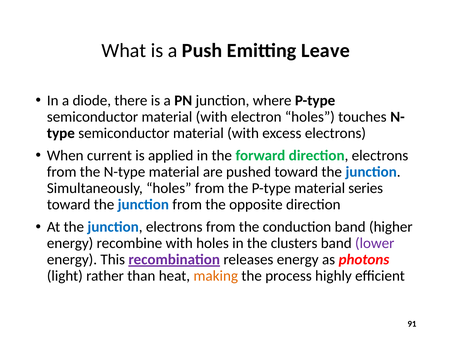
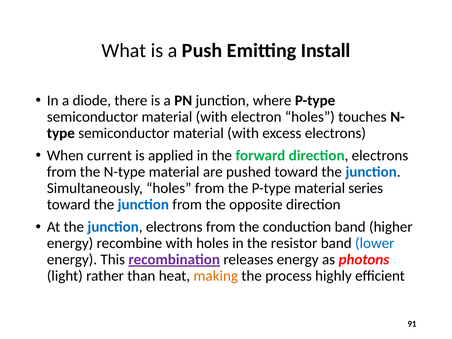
Leave: Leave -> Install (326, 51)
clusters: clusters -> resistor (294, 243)
lower colour: purple -> blue (375, 243)
